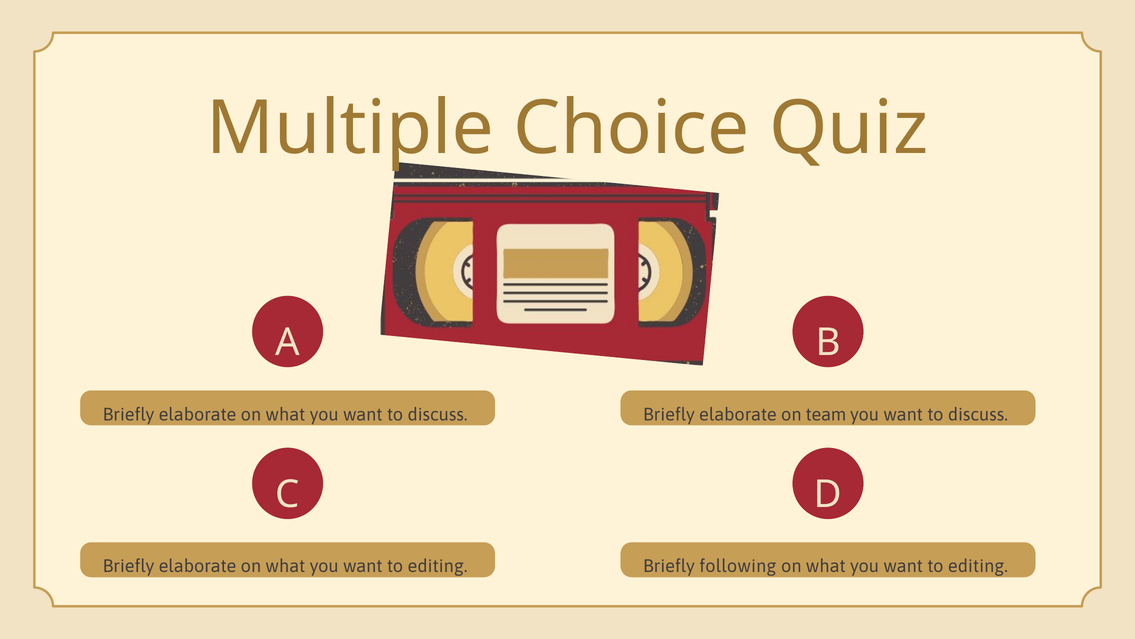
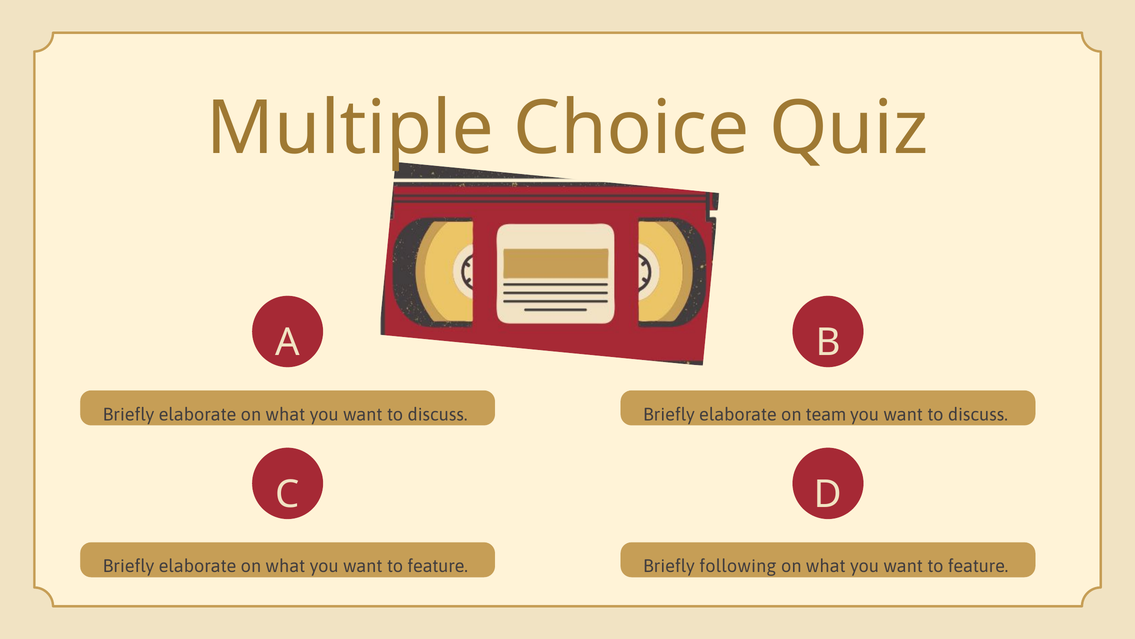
editing: editing -> feature (438, 566)
editing: editing -> feature (978, 566)
